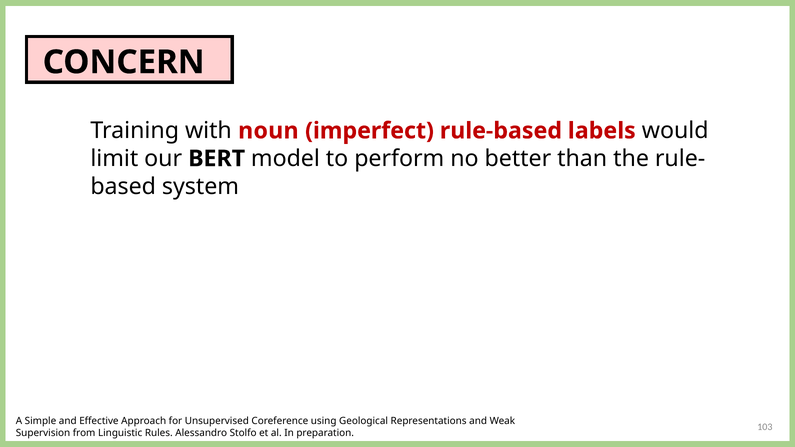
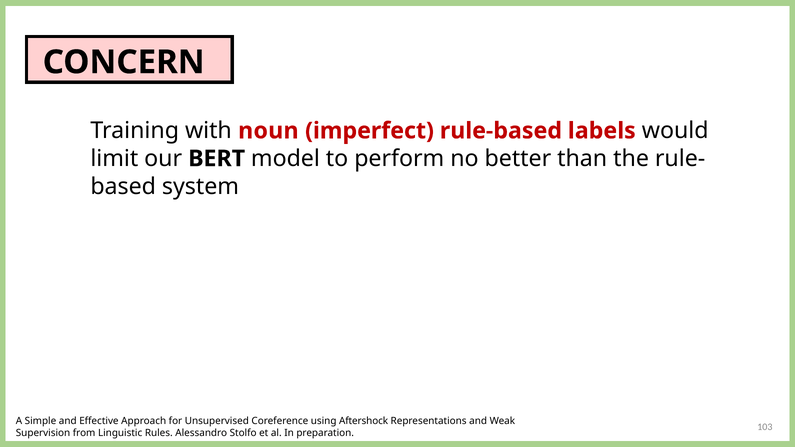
Geological: Geological -> Aftershock (364, 421)
